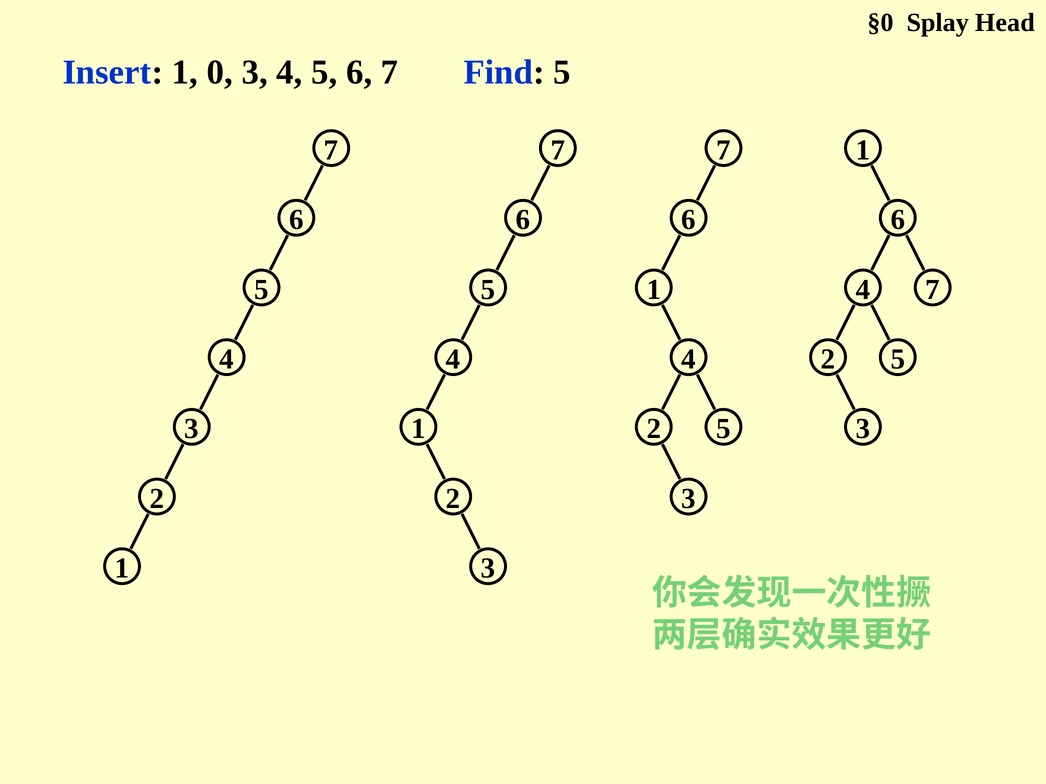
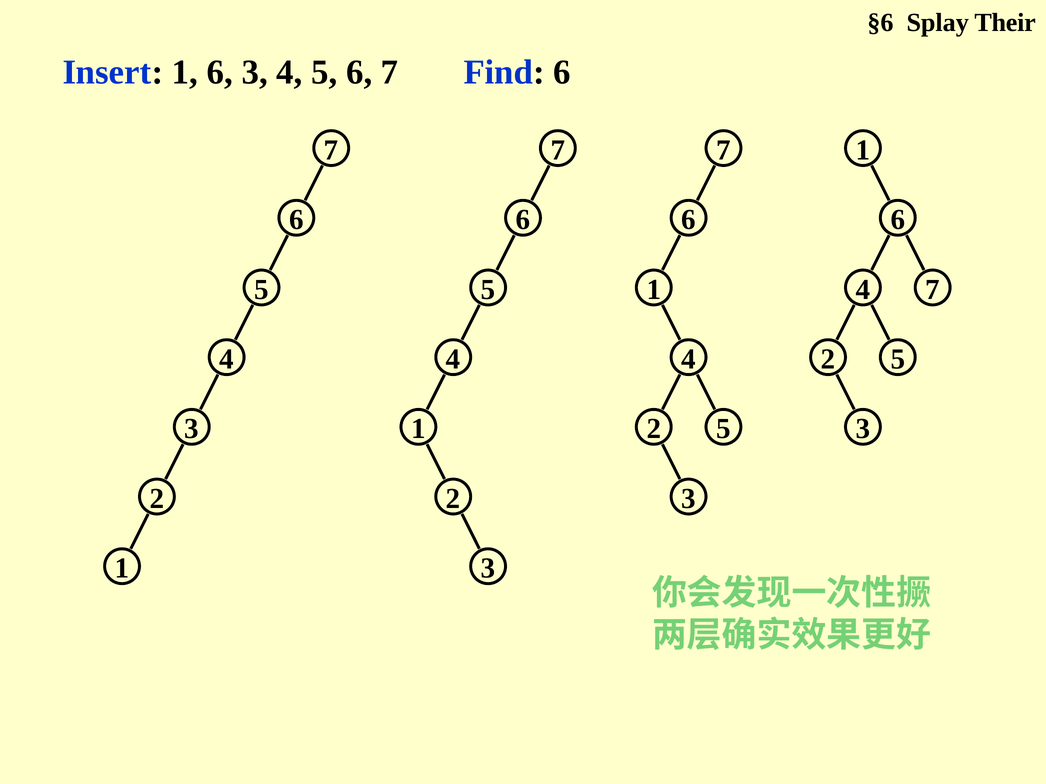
§0: §0 -> §6 (880, 23)
Head: Head -> Their (1005, 23)
Insert 1 0: 0 -> 6 (220, 72)
Find 5: 5 -> 6 (562, 72)
